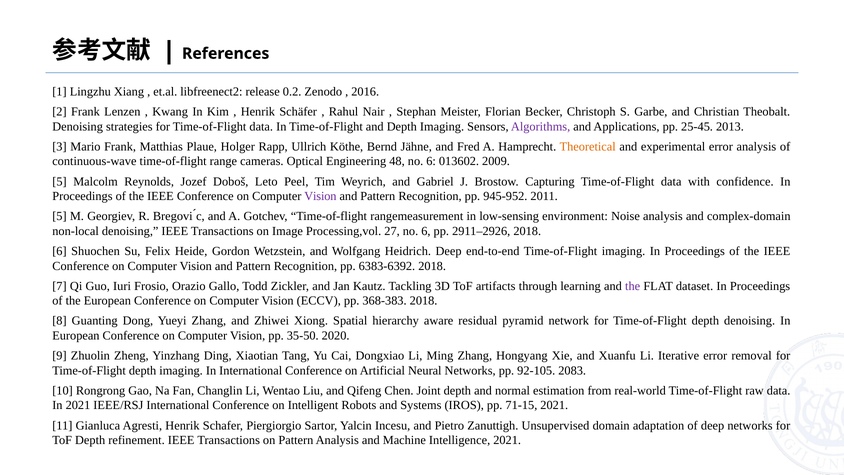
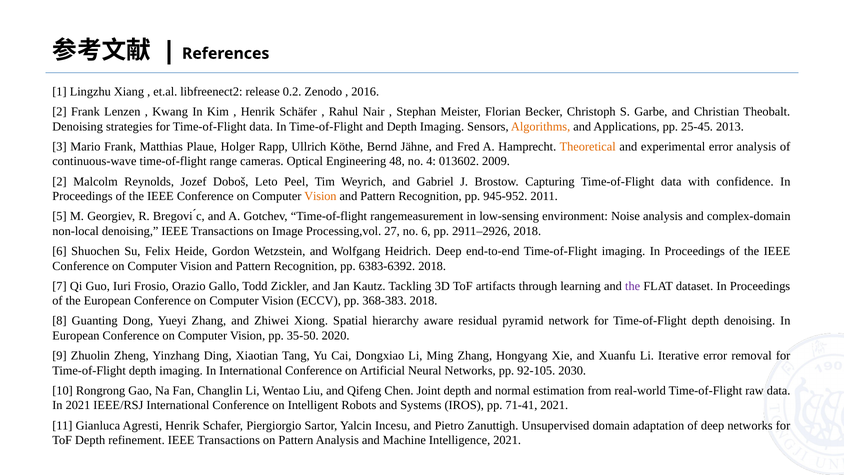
Algorithms colour: purple -> orange (541, 126)
48 no 6: 6 -> 4 (431, 161)
5: 5 -> 2 (60, 181)
Vision colour: purple -> orange (320, 196)
2083: 2083 -> 2030 (572, 370)
71-15: 71-15 -> 71-41 (521, 405)
